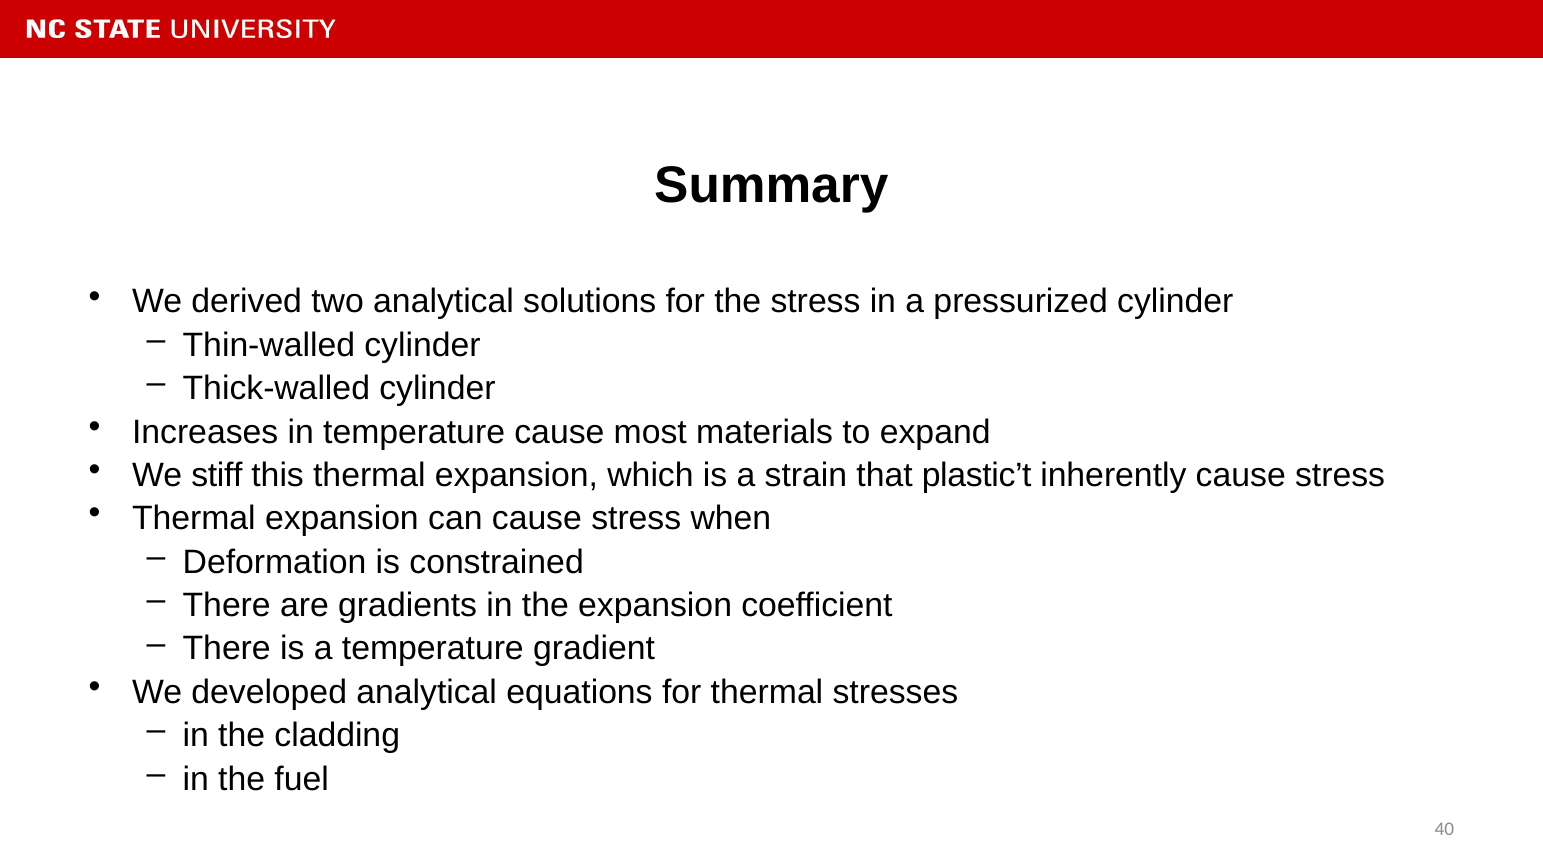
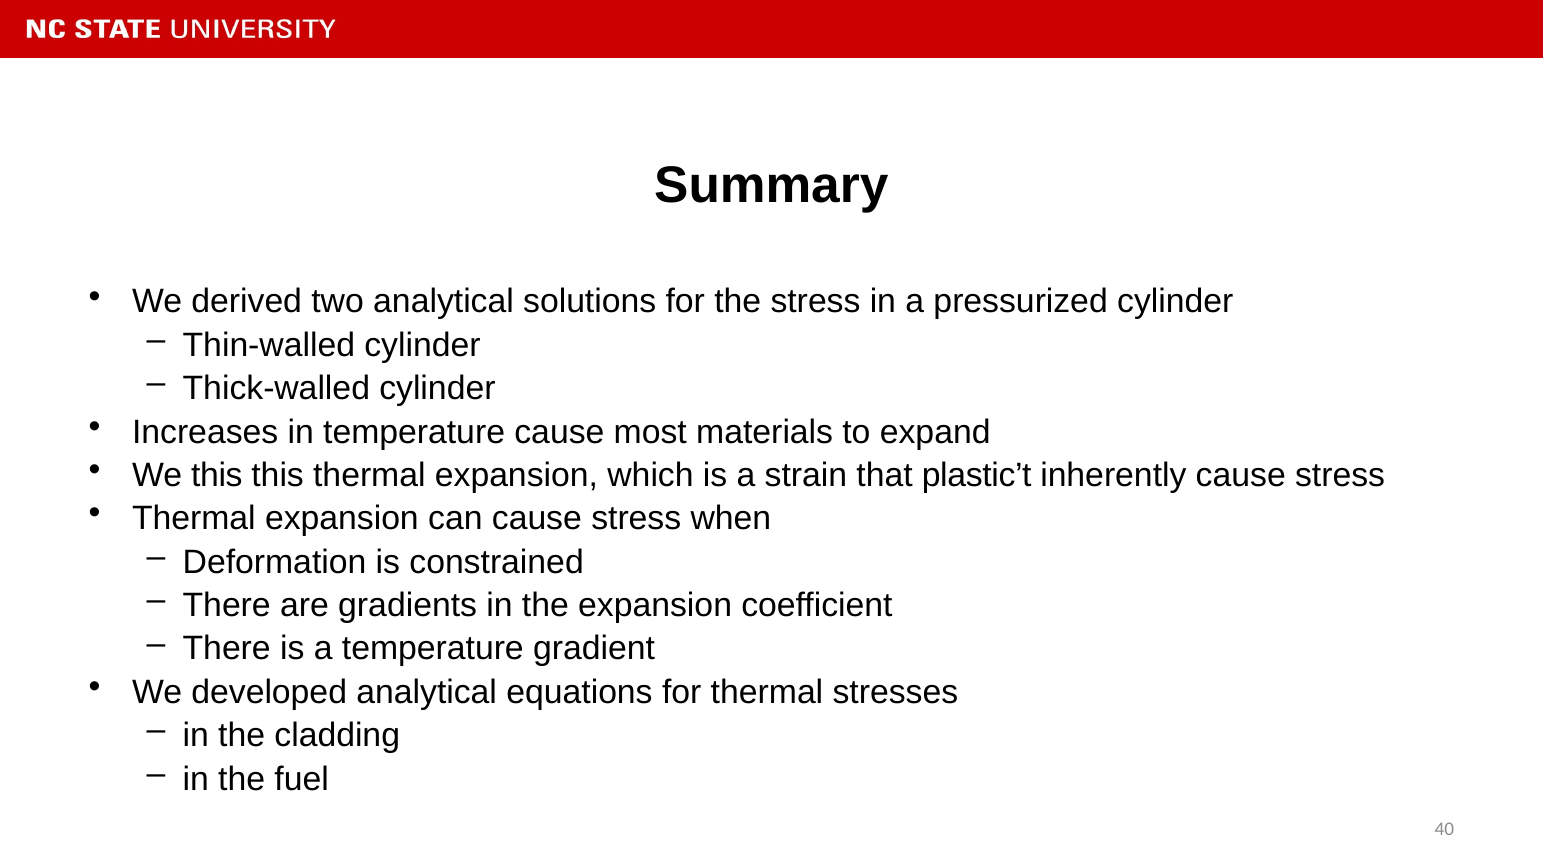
We stiff: stiff -> this (217, 475)
